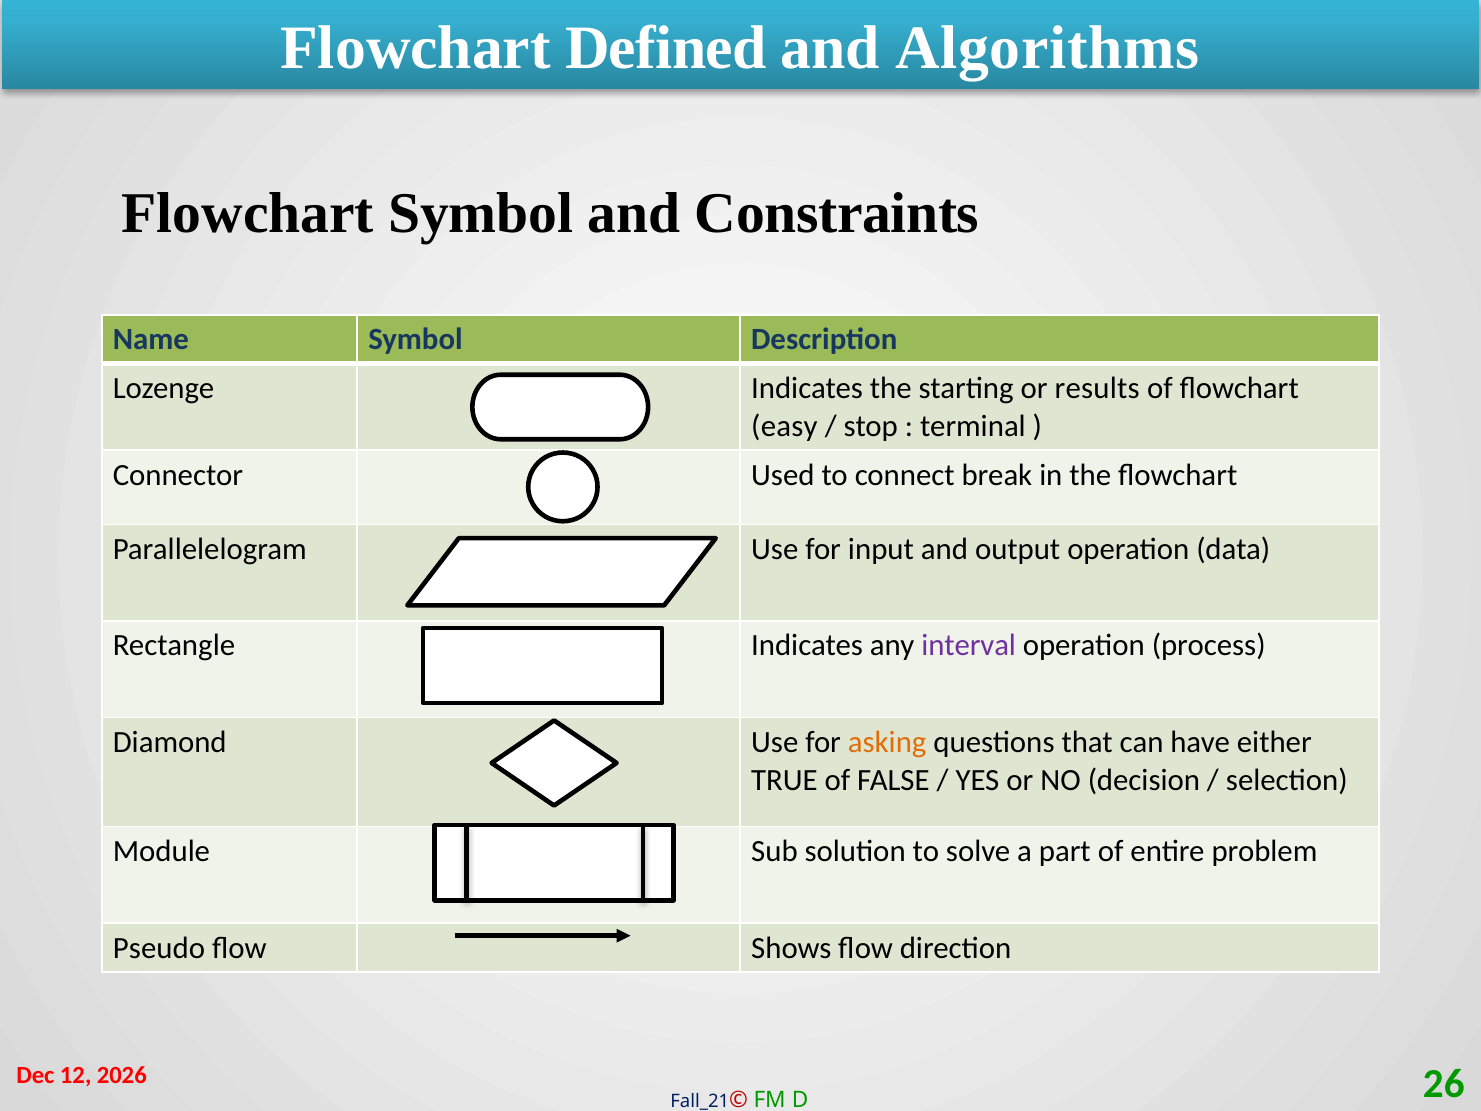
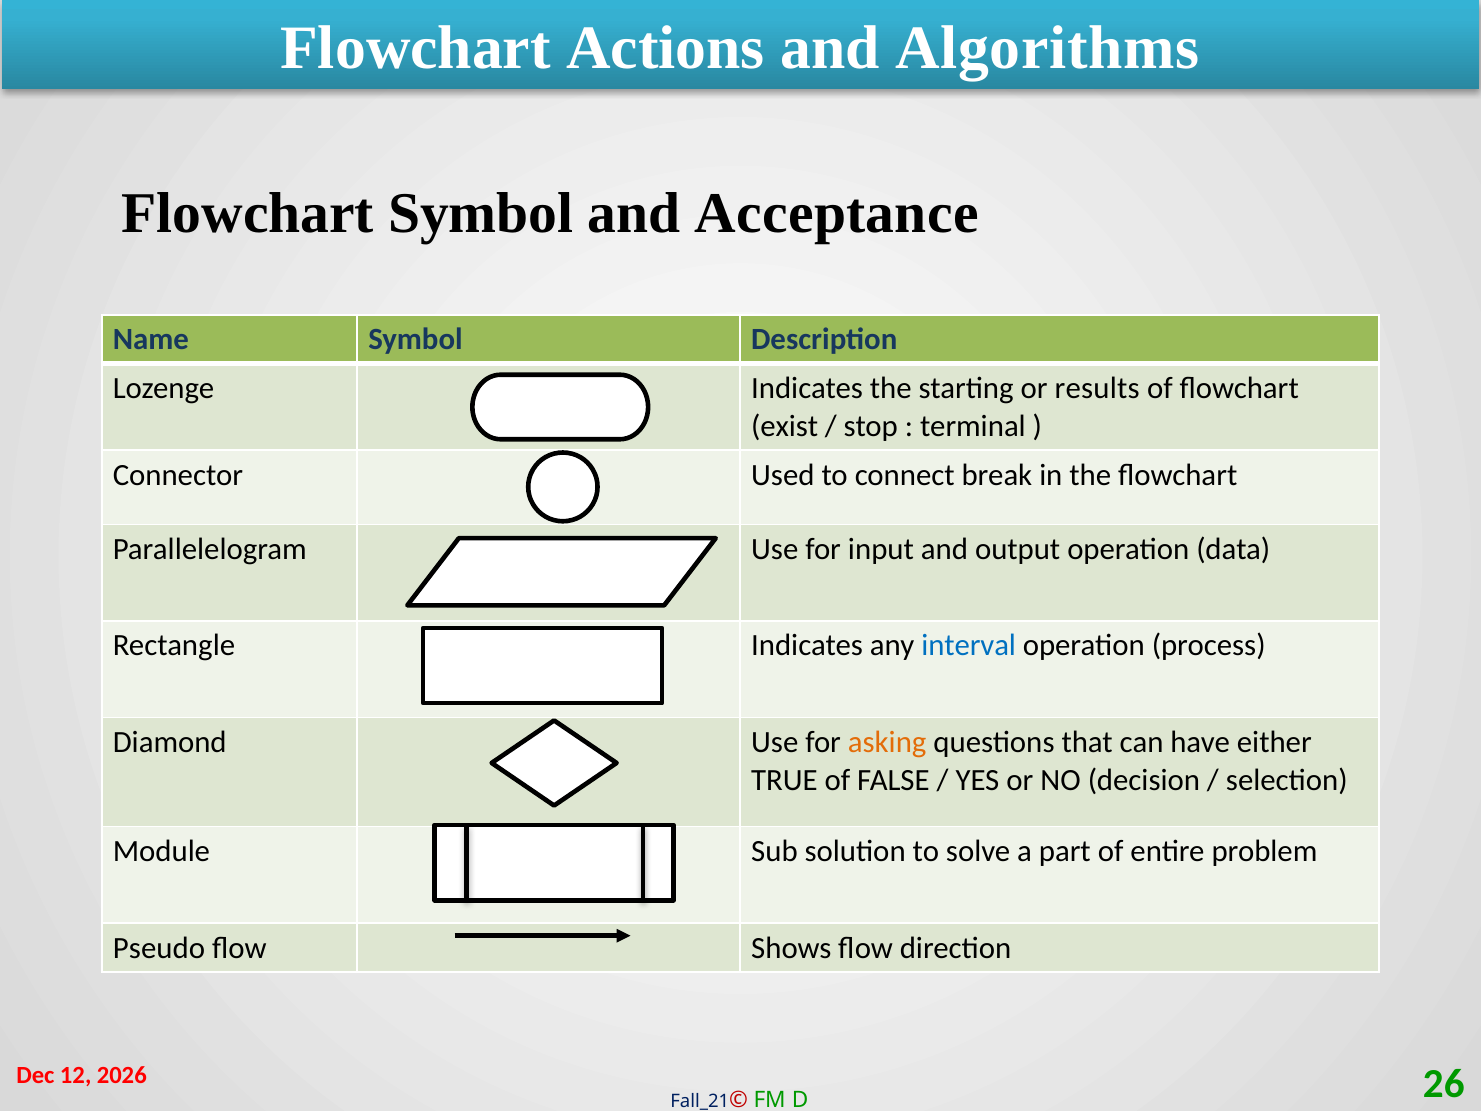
Defined: Defined -> Actions (666, 49)
Constraints: Constraints -> Acceptance (837, 214)
easy: easy -> exist (785, 426)
interval colour: purple -> blue (969, 646)
